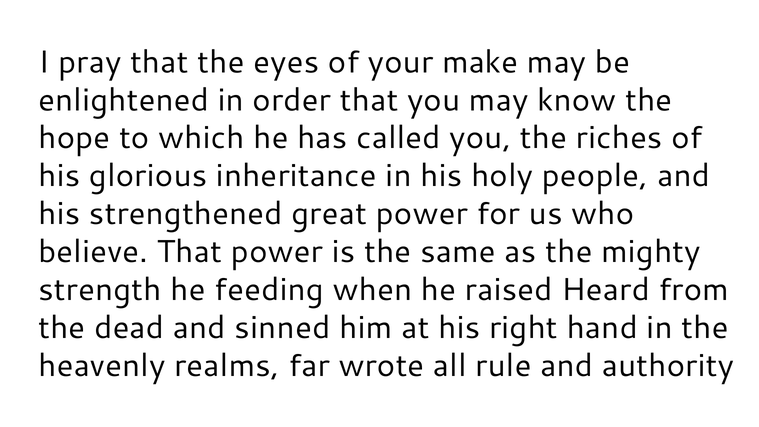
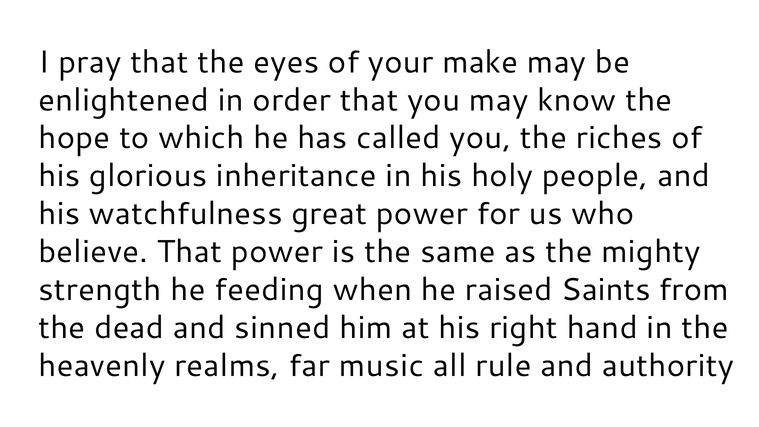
strengthened: strengthened -> watchfulness (186, 214)
Heard: Heard -> Saints (606, 290)
wrote: wrote -> music (381, 366)
